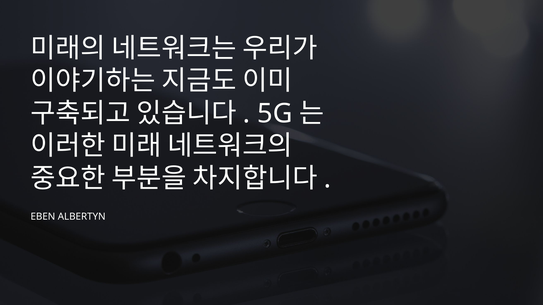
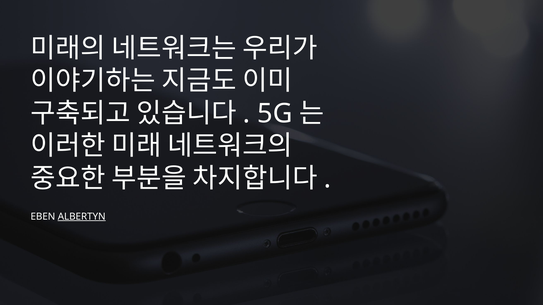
ALBERTYN underline: none -> present (82, 217)
